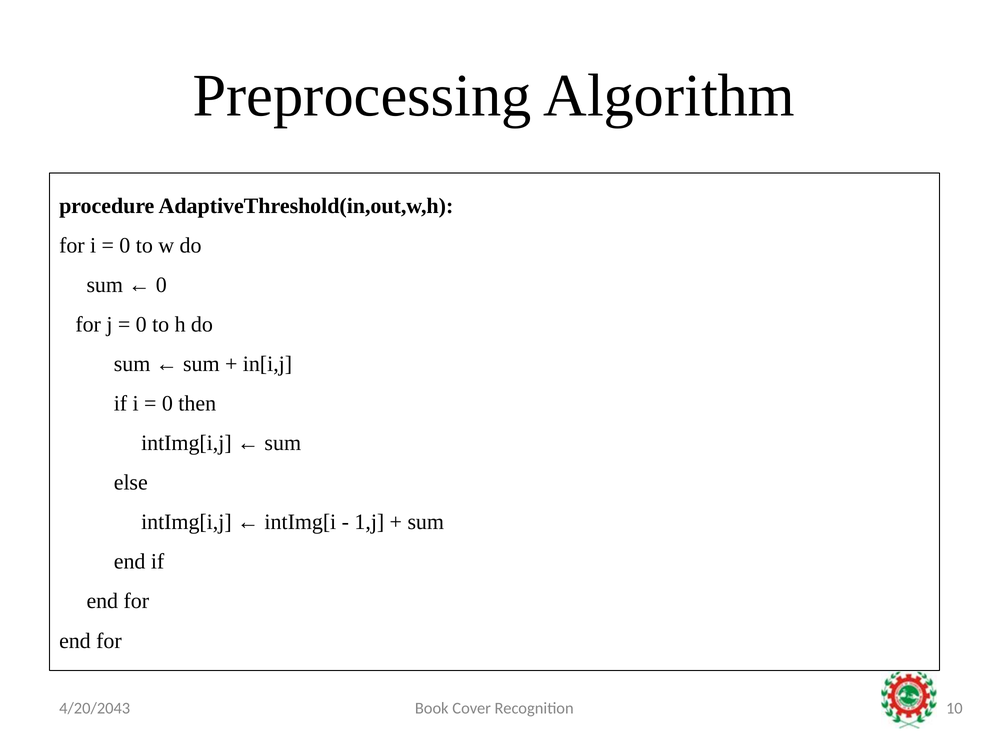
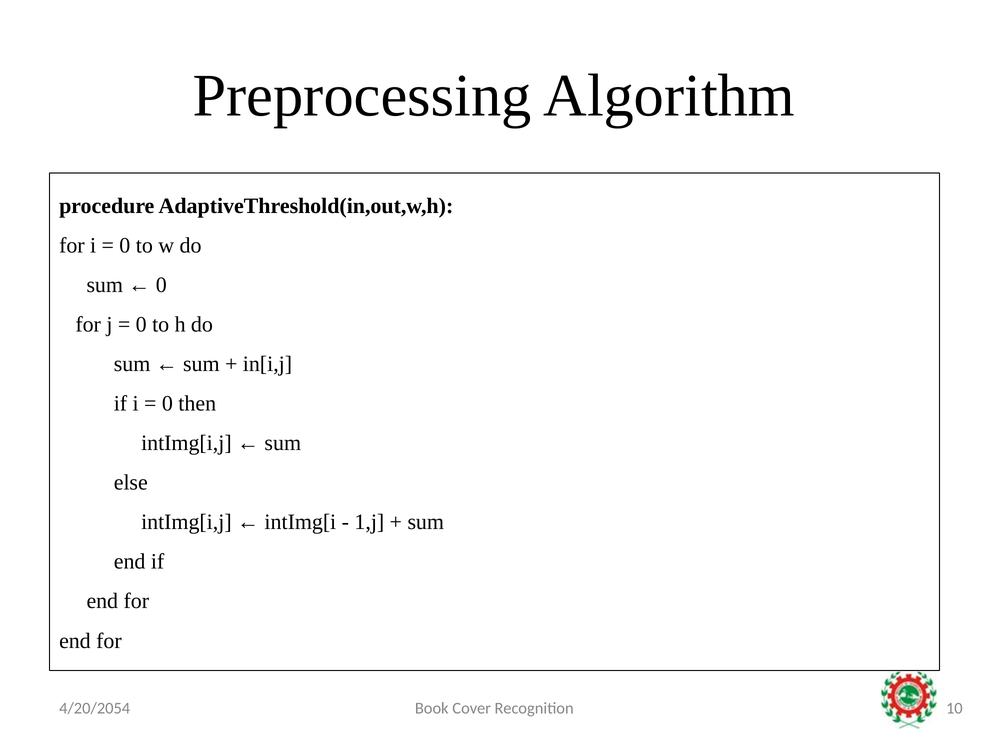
4/20/2043: 4/20/2043 -> 4/20/2054 (95, 708)
